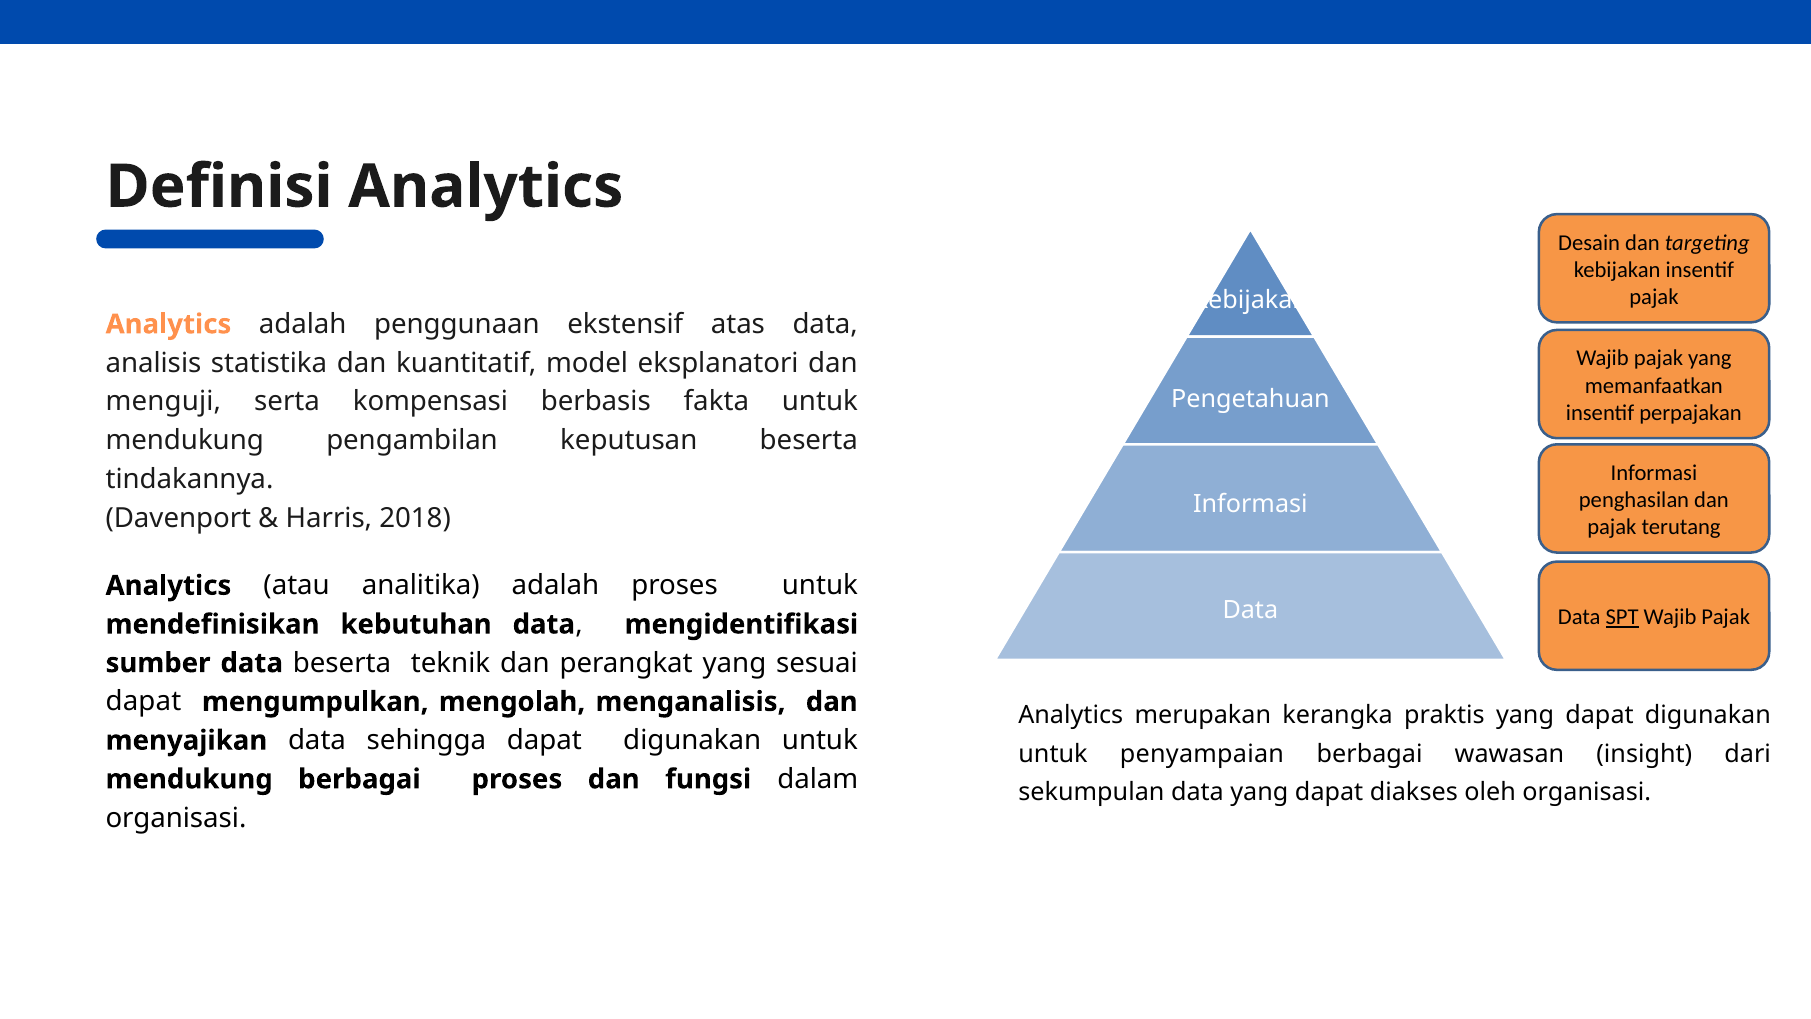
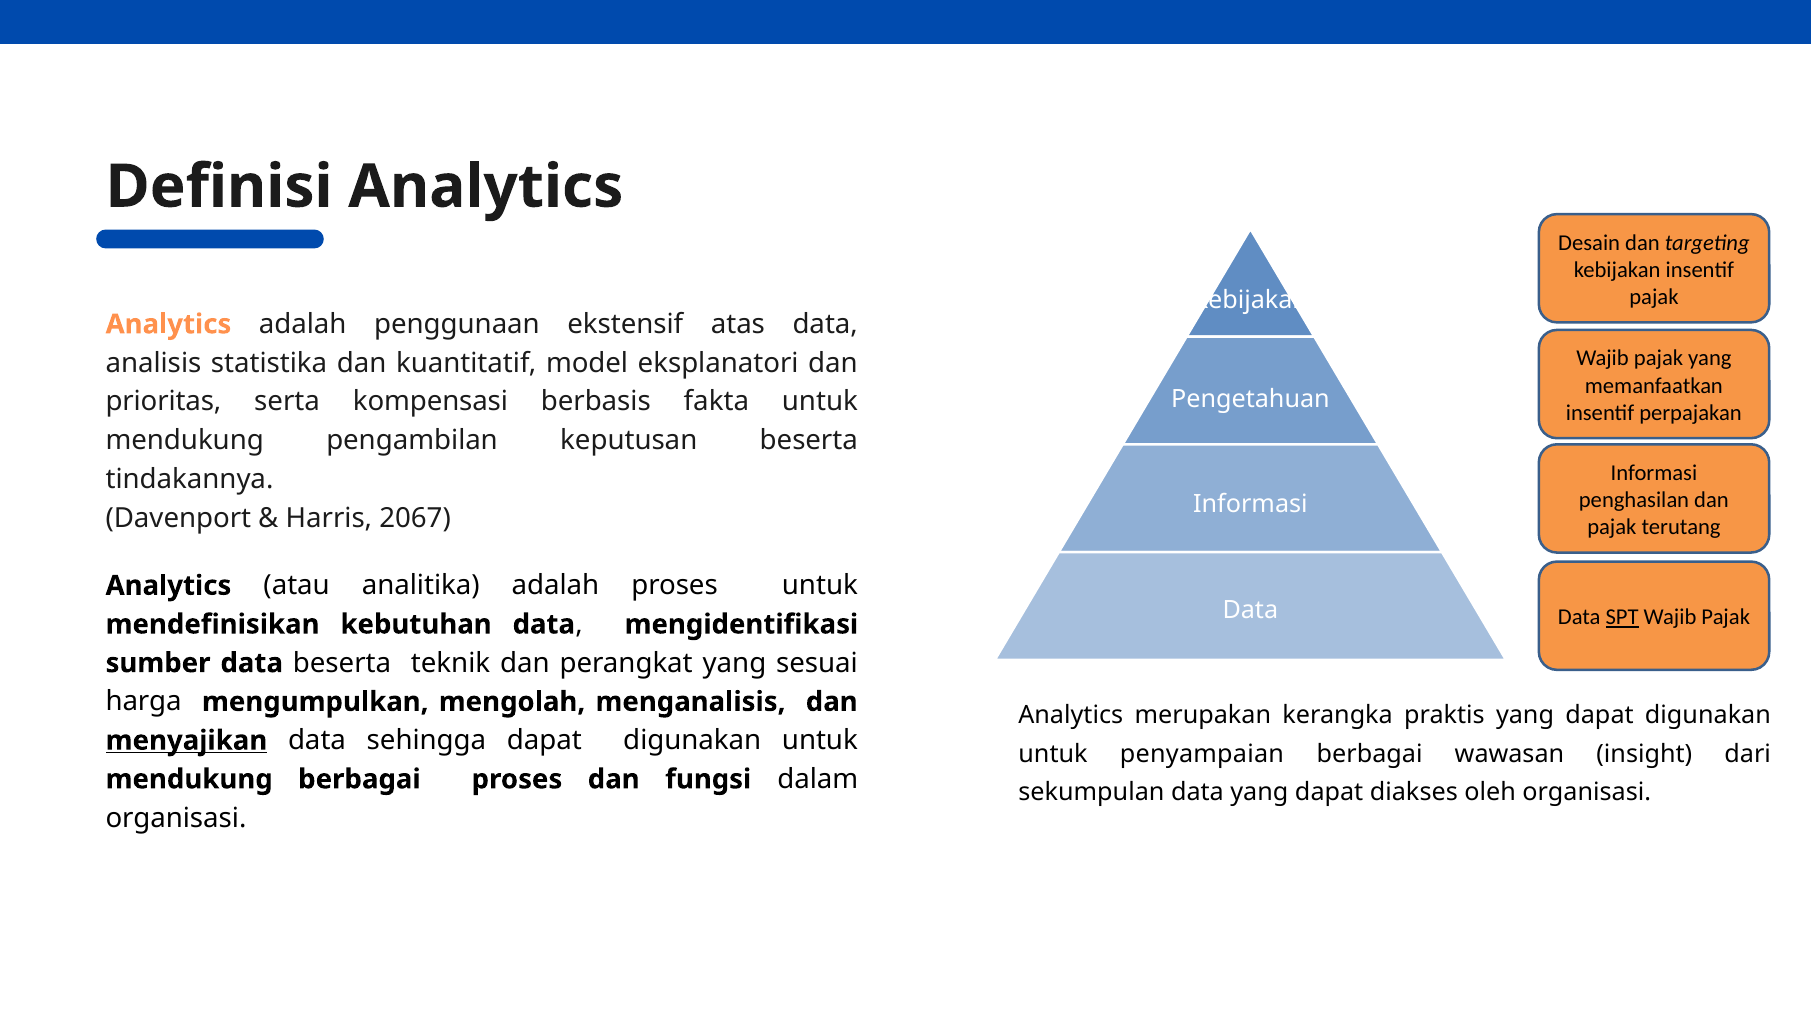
menguji: menguji -> prioritas (163, 402)
2018: 2018 -> 2067 (415, 518)
dapat: dapat -> harga (144, 702)
menyajikan underline: none -> present (186, 740)
